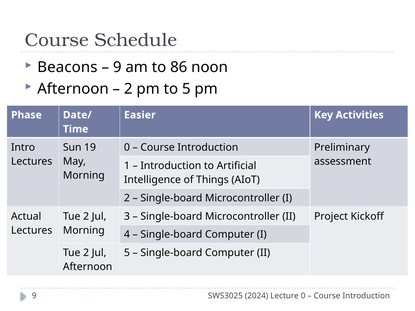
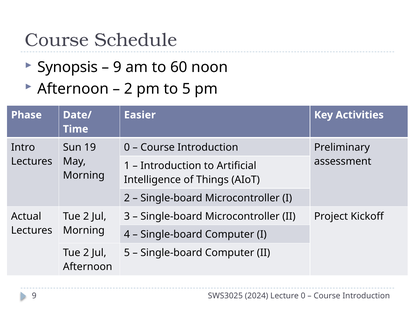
Beacons: Beacons -> Synopsis (68, 67)
86: 86 -> 60 (179, 67)
